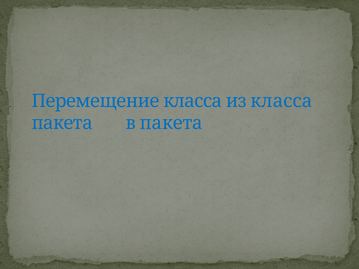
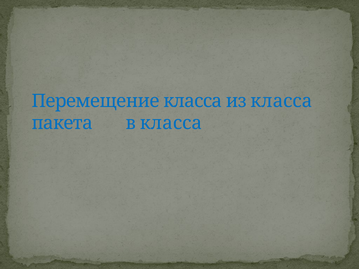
в пакета: пакета -> класса (171, 123)
